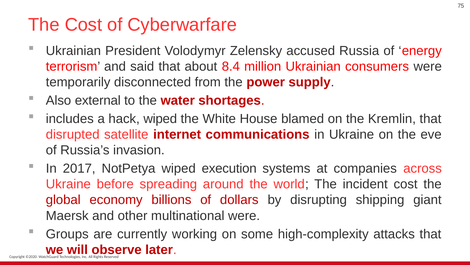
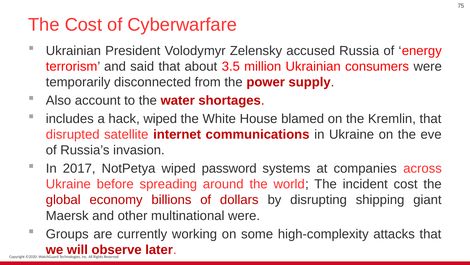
8.4: 8.4 -> 3.5 (231, 66)
external: external -> account (98, 100)
execution: execution -> password (229, 168)
